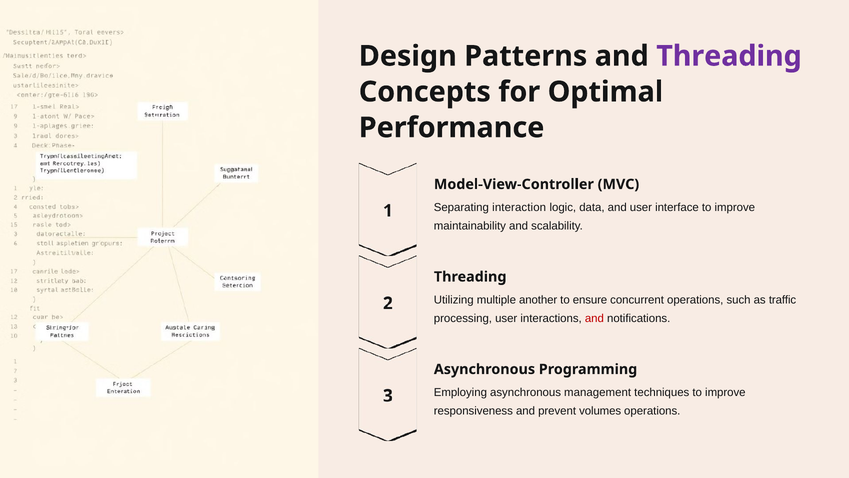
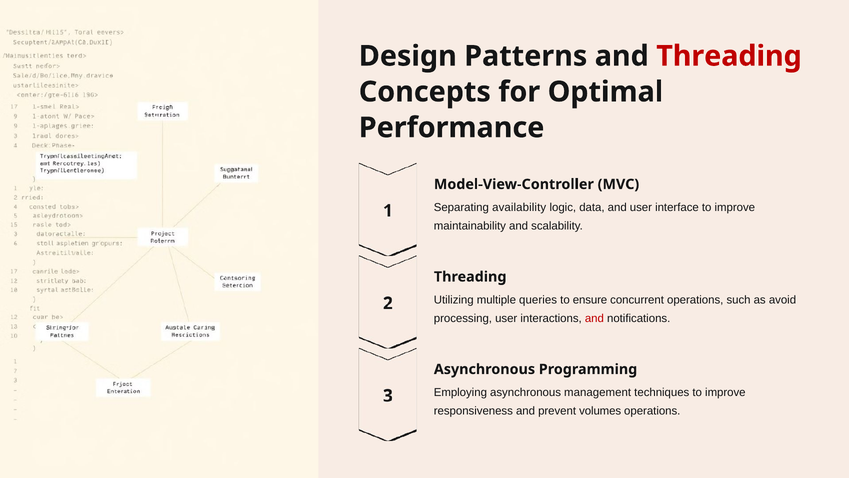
Threading colour: purple -> red (729, 56)
interaction: interaction -> availability (519, 207)
another: another -> queries (538, 300)
traffic: traffic -> avoid (782, 300)
